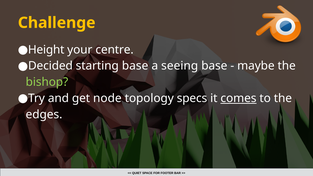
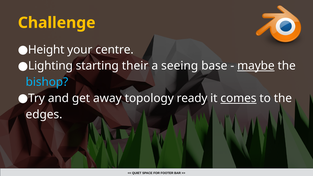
Decided: Decided -> Lighting (50, 66)
starting base: base -> their (135, 66)
maybe underline: none -> present (256, 66)
bishop colour: light green -> light blue (47, 82)
node: node -> away (107, 98)
specs: specs -> ready (192, 98)
